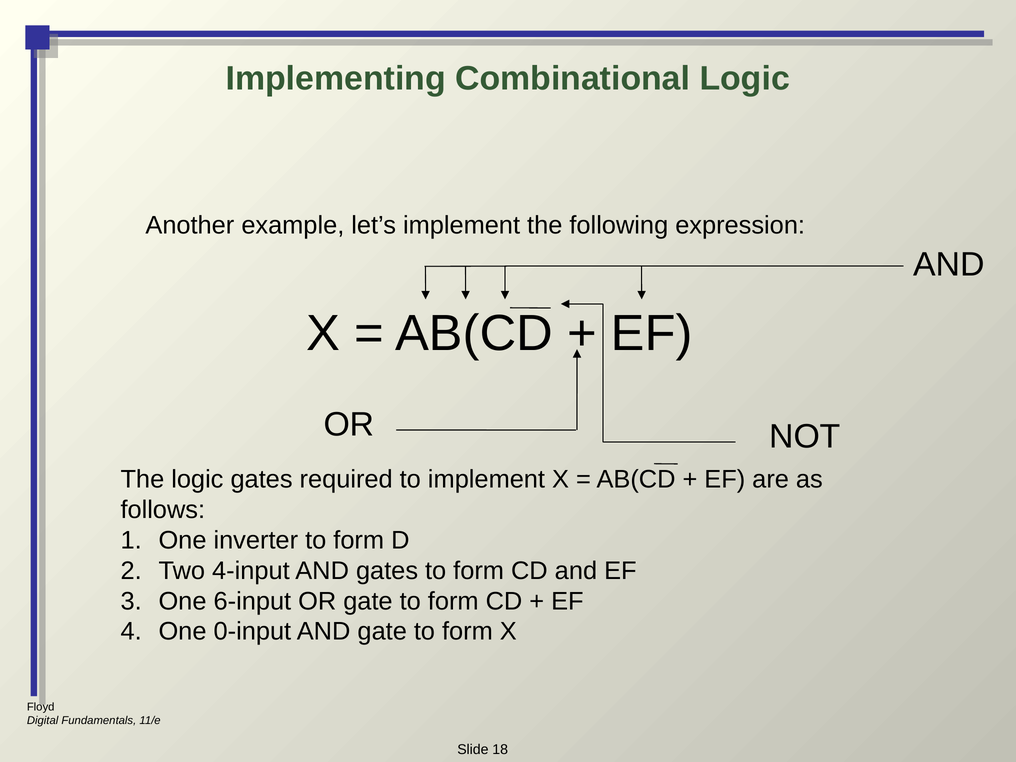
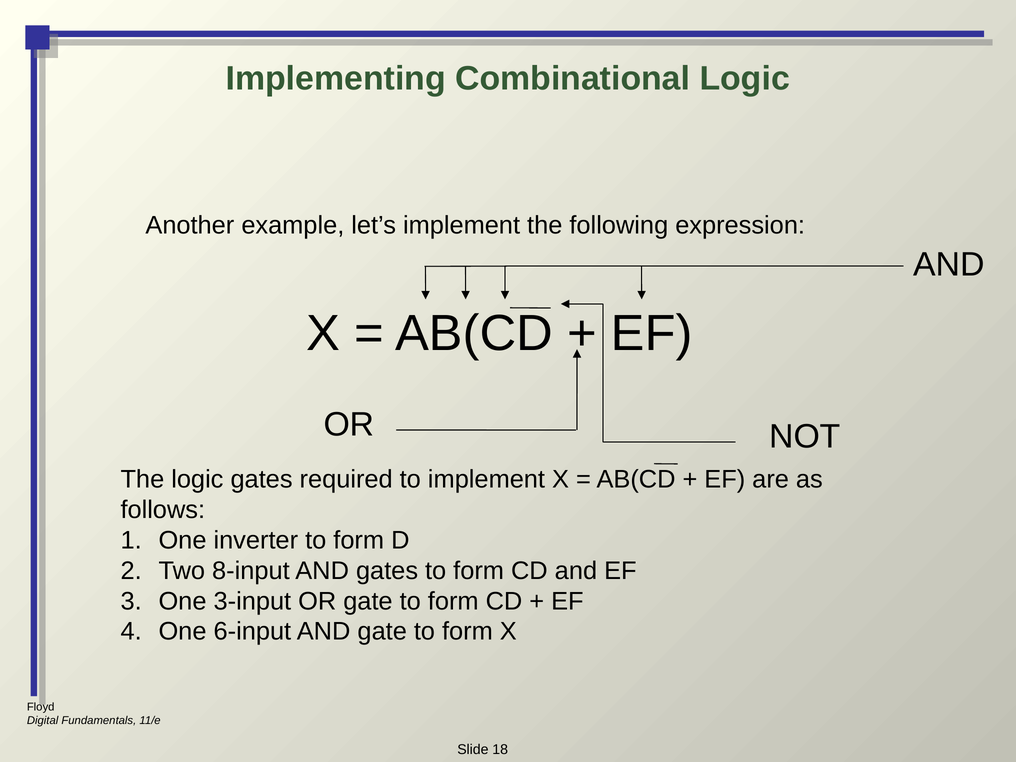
4-input: 4-input -> 8-input (251, 571)
6-input: 6-input -> 3-input (252, 601)
0-input: 0-input -> 6-input (252, 632)
